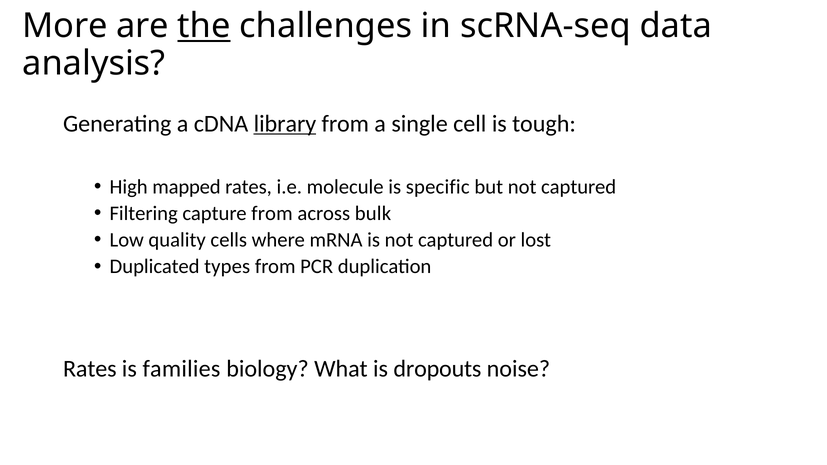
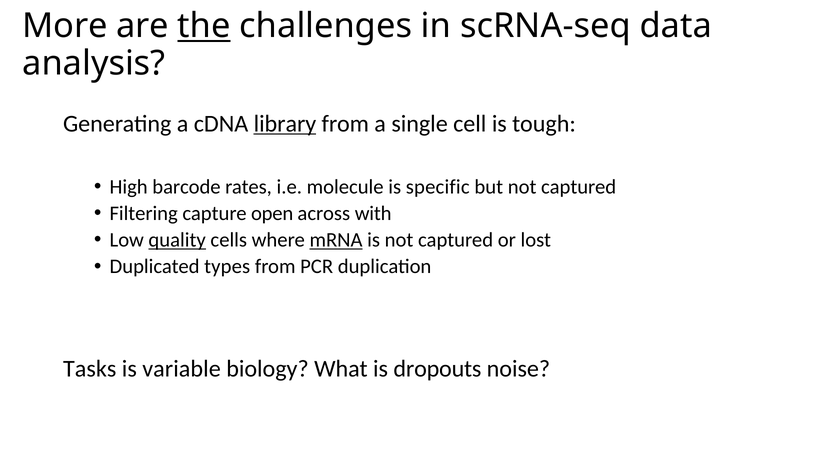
mapped: mapped -> barcode (186, 187)
capture from: from -> open (272, 213)
bulk: bulk -> with (373, 213)
quality underline: none -> present (177, 240)
mRNA underline: none -> present (336, 240)
Rates: Rates -> Tasks (90, 369)
families: families -> variable (182, 369)
